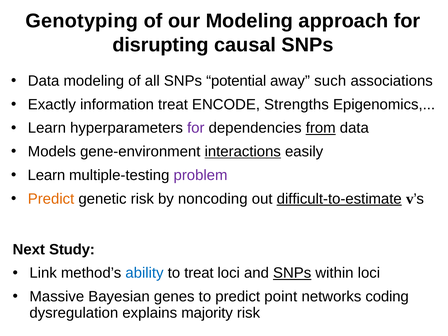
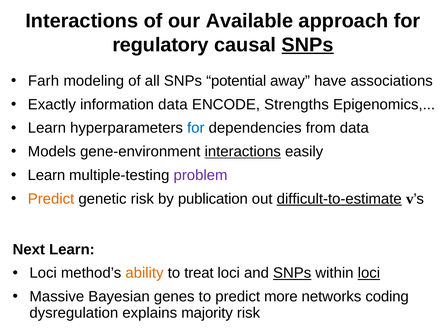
Genotyping: Genotyping -> Interactions (82, 21)
our Modeling: Modeling -> Available (249, 21)
disrupting: disrupting -> regulatory (160, 45)
SNPs underline: none -> present (308, 45)
Data: Data -> Farh (43, 81)
such: such -> have (330, 81)
information treat: treat -> data (173, 104)
for colour: purple -> blue (196, 128)
from underline: present -> none (321, 128)
noncoding: noncoding -> publication (213, 199)
Next Study: Study -> Learn (72, 249)
Link: Link -> Loci (43, 273)
ability colour: blue -> orange (144, 273)
loci underline: none -> present (369, 273)
point: point -> more (281, 297)
